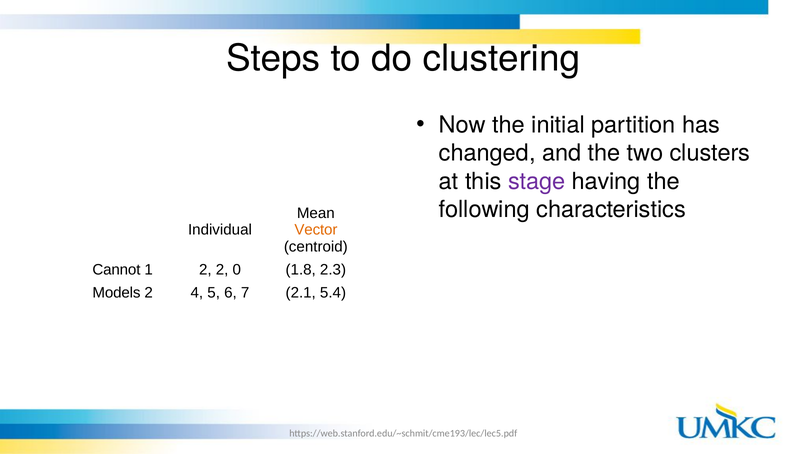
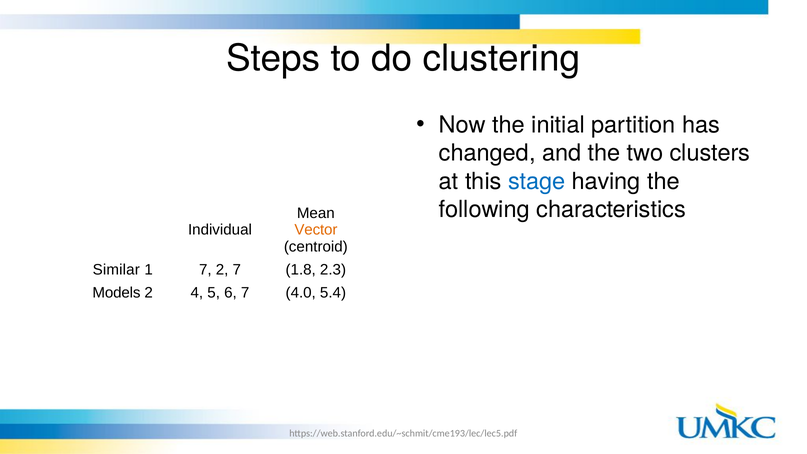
stage colour: purple -> blue (537, 181)
Cannot: Cannot -> Similar (116, 270)
1 2: 2 -> 7 (205, 270)
2 0: 0 -> 7 (237, 270)
2.1: 2.1 -> 4.0 (301, 293)
